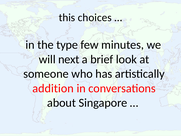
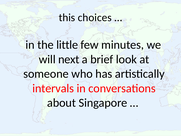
type: type -> little (67, 45)
addition: addition -> intervals (53, 88)
